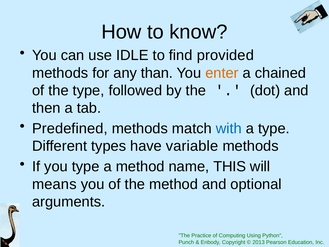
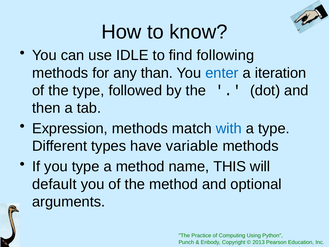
provided: provided -> following (225, 55)
enter colour: orange -> blue (222, 73)
chained: chained -> iteration (281, 73)
Predefined: Predefined -> Expression (70, 128)
means: means -> default (54, 184)
